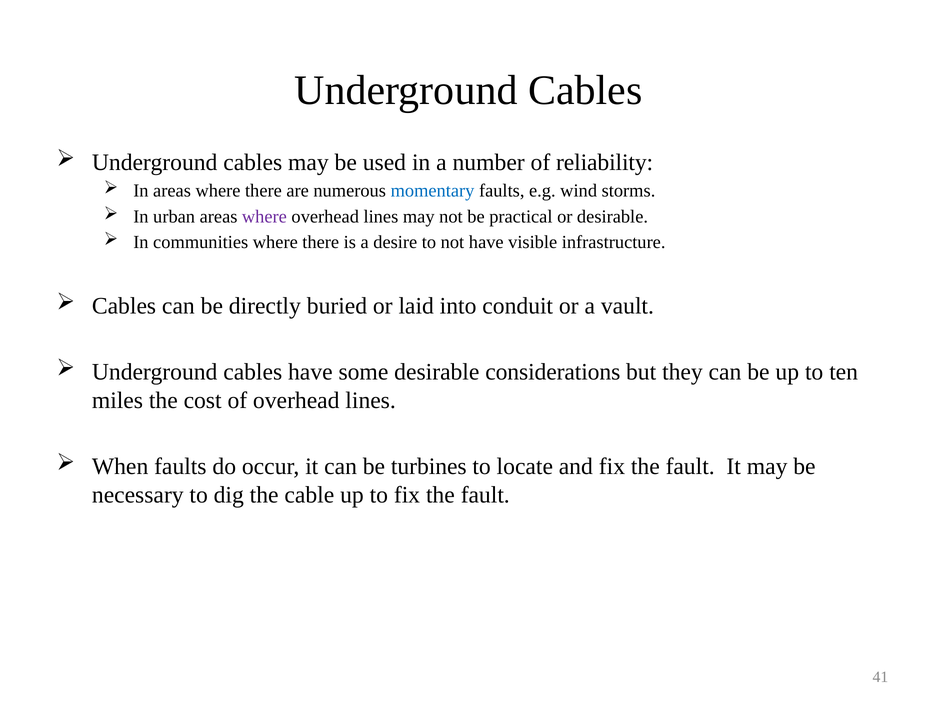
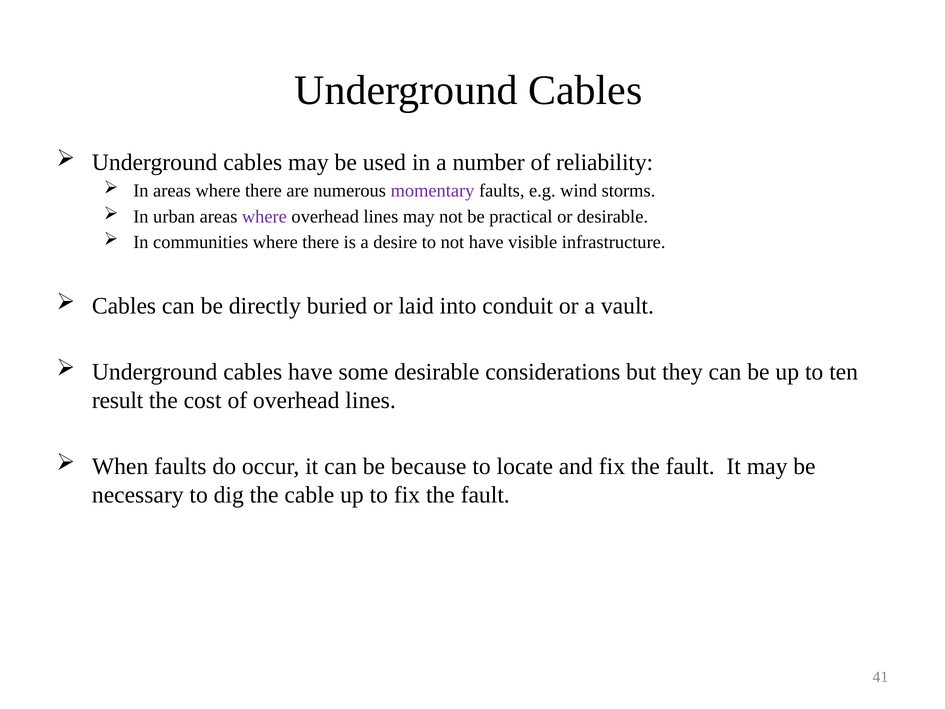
momentary colour: blue -> purple (433, 191)
miles: miles -> result (118, 400)
turbines: turbines -> because (429, 466)
